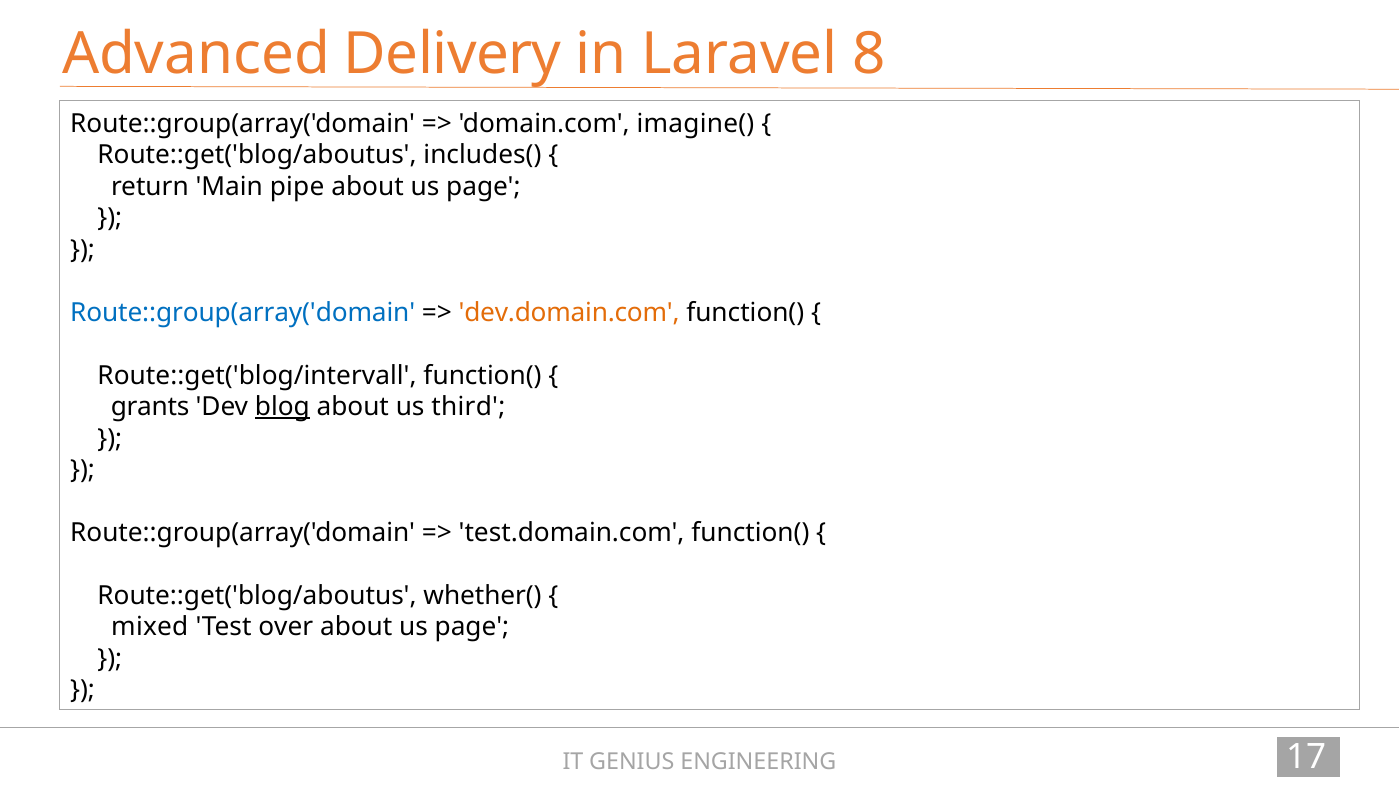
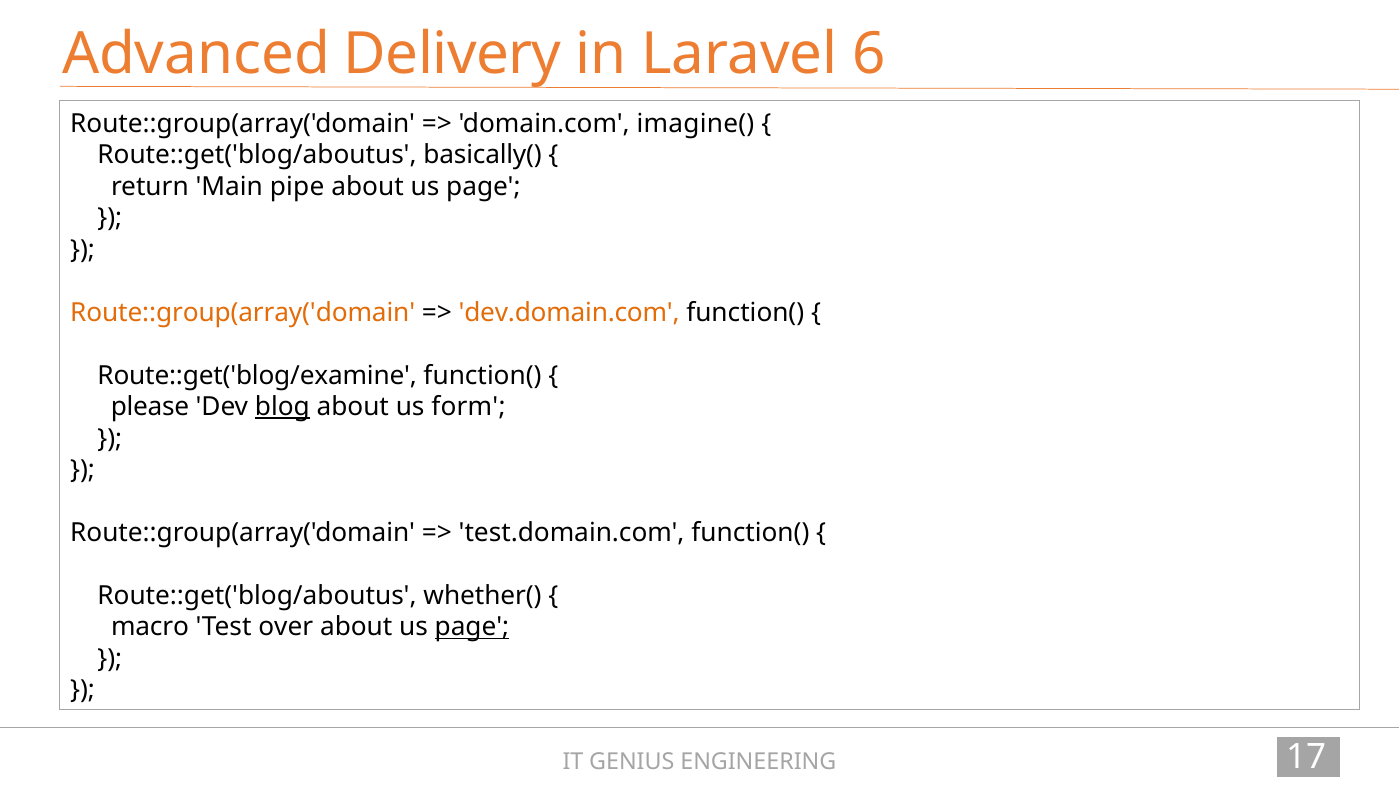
Laravel 8: 8 -> 6 (869, 54)
includes(: includes( -> basically( (483, 155)
Route::group(array('domain colour: blue -> orange (243, 312)
Route::get('blog/intervall: Route::get('blog/intervall -> Route::get('blog/examine (257, 375)
grants: grants -> please (150, 407)
third: third -> form (468, 407)
mixed: mixed -> macro (150, 627)
page underline: none -> present (472, 627)
